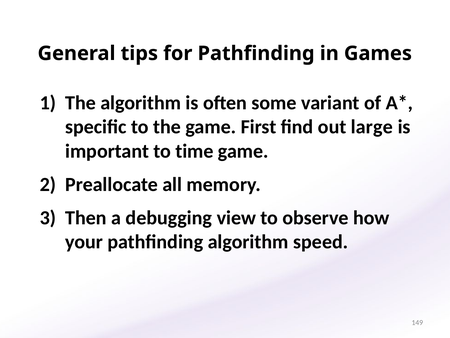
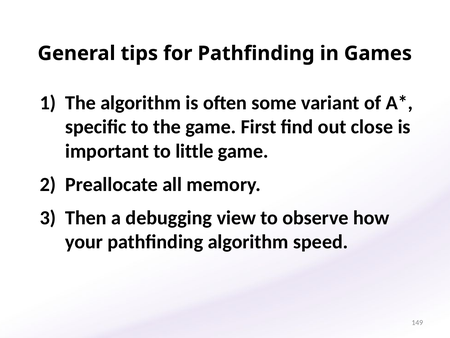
large: large -> close (372, 127)
time: time -> little (195, 151)
